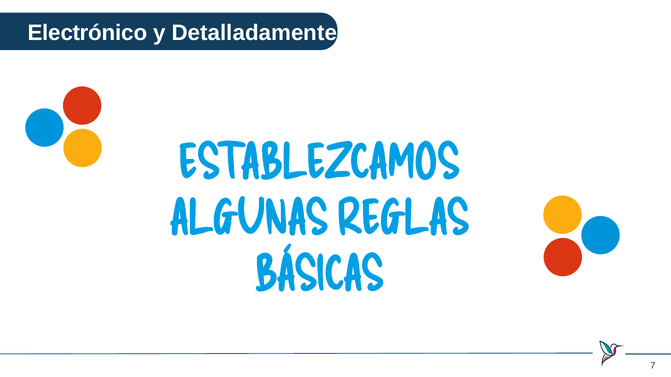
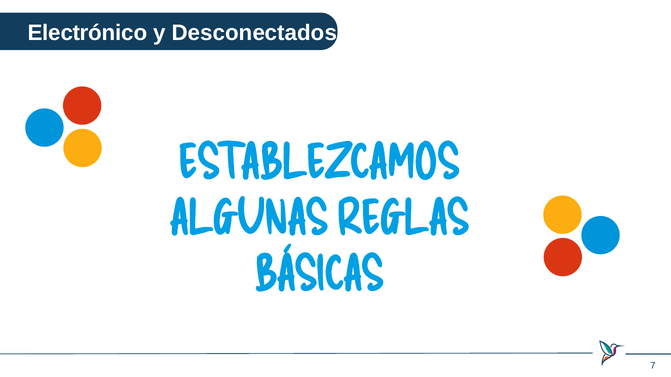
Detalladamente: Detalladamente -> Desconectados (254, 33)
